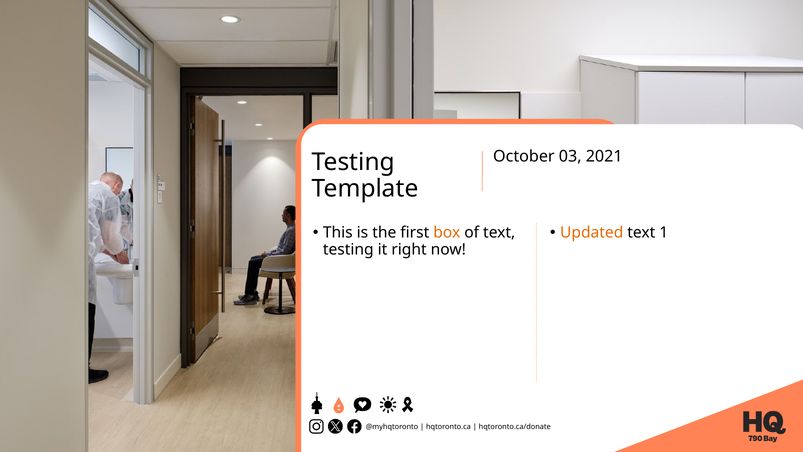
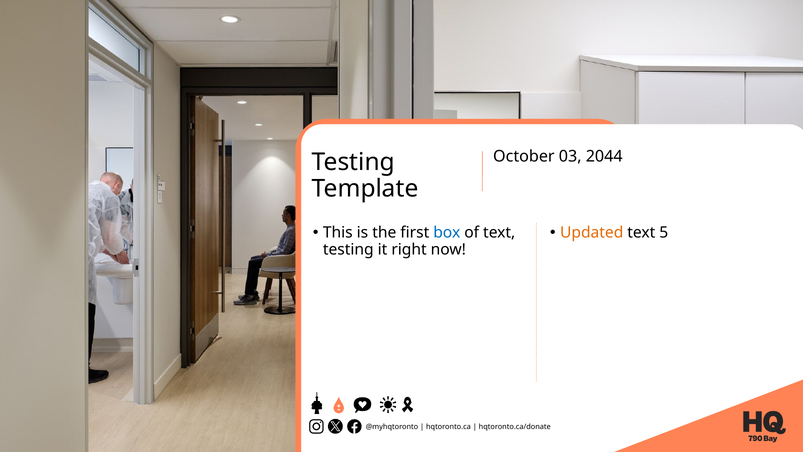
2021: 2021 -> 2044 (604, 156)
box colour: orange -> blue (447, 233)
1: 1 -> 5 (664, 233)
